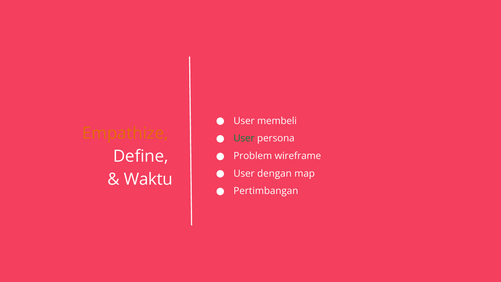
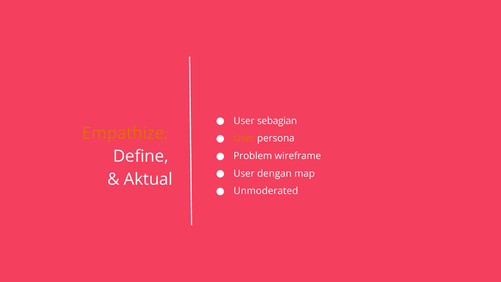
membeli: membeli -> sebagian (277, 121)
User colour: green -> orange (244, 138)
Waktu: Waktu -> Aktual (148, 179)
Pertimbangan: Pertimbangan -> Unmoderated (266, 191)
